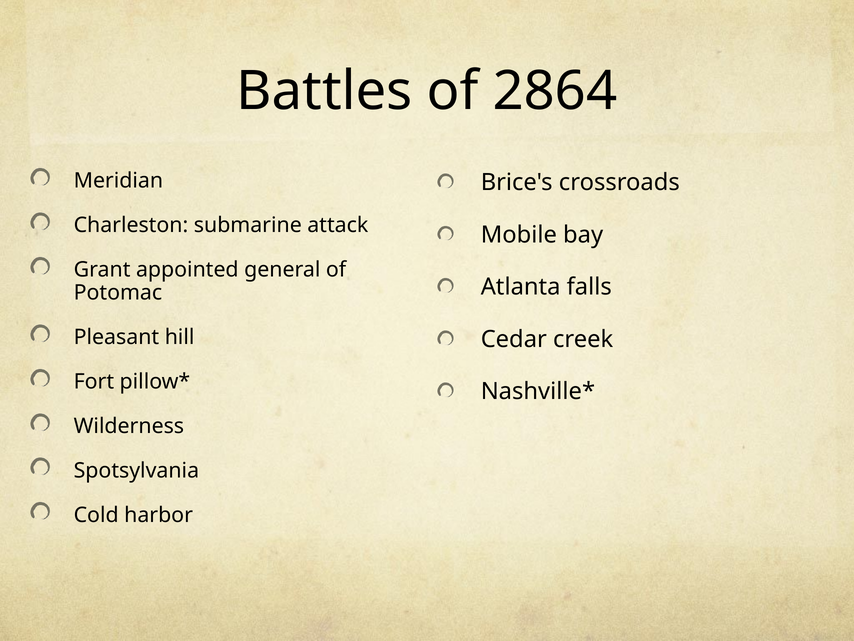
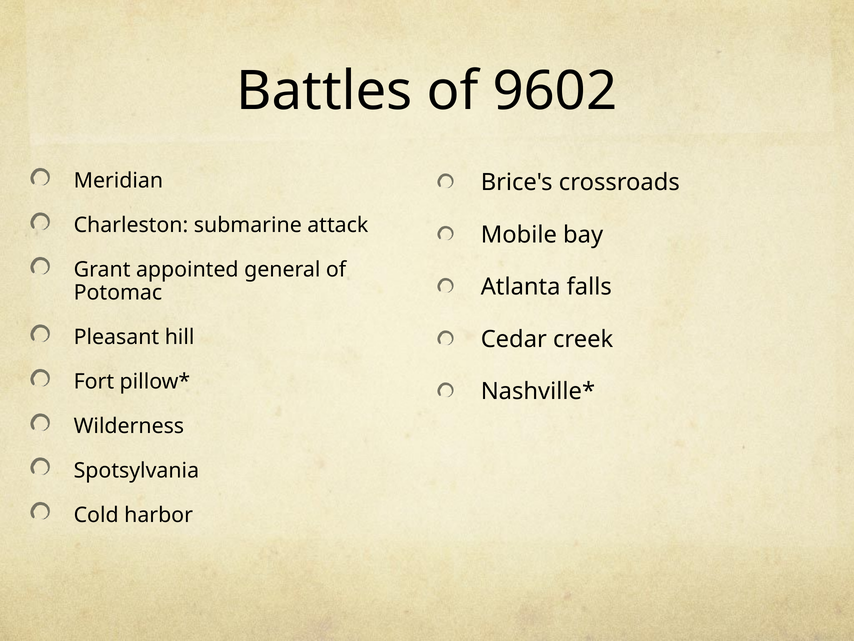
2864: 2864 -> 9602 (555, 91)
